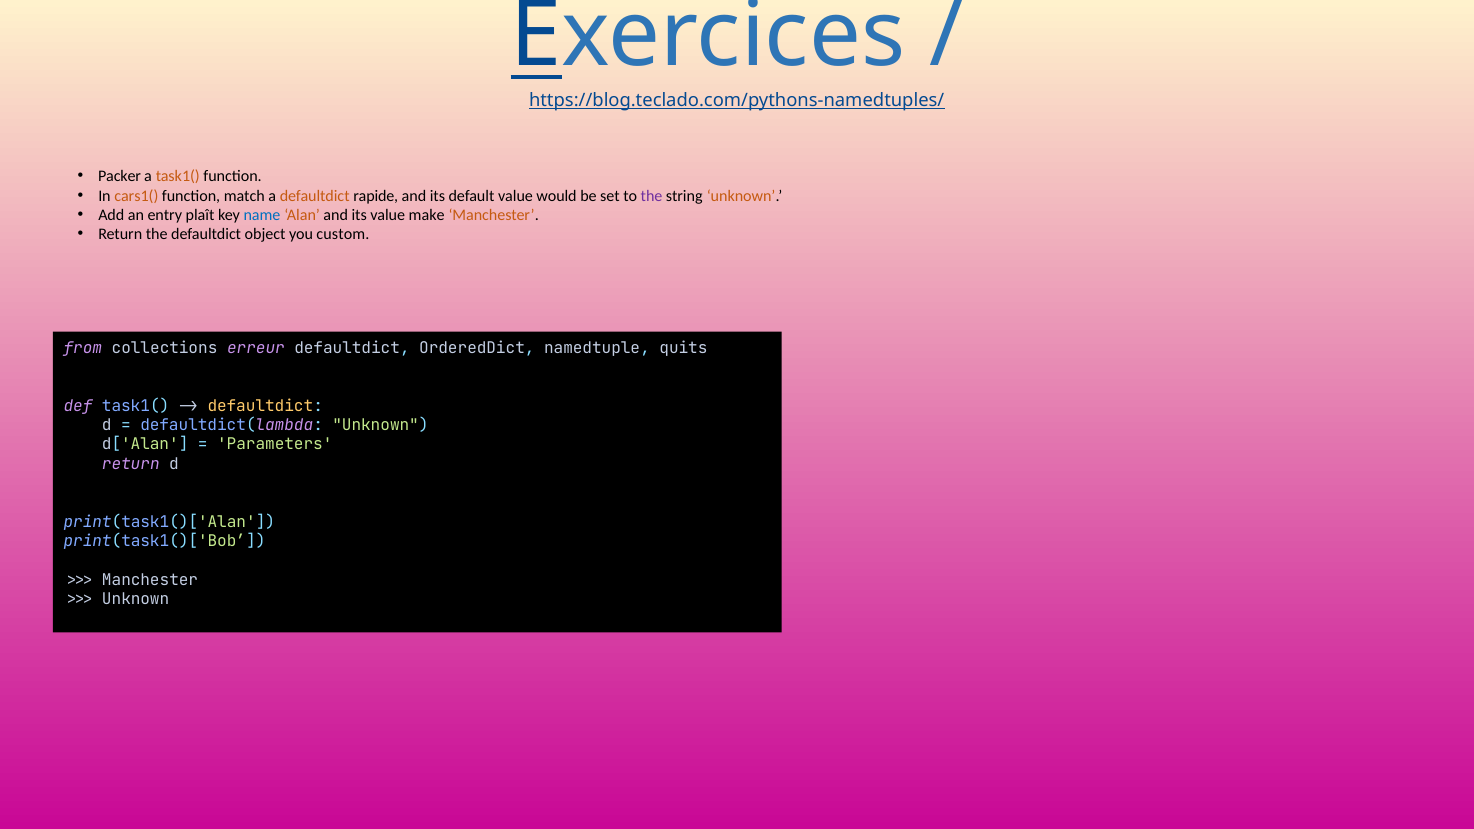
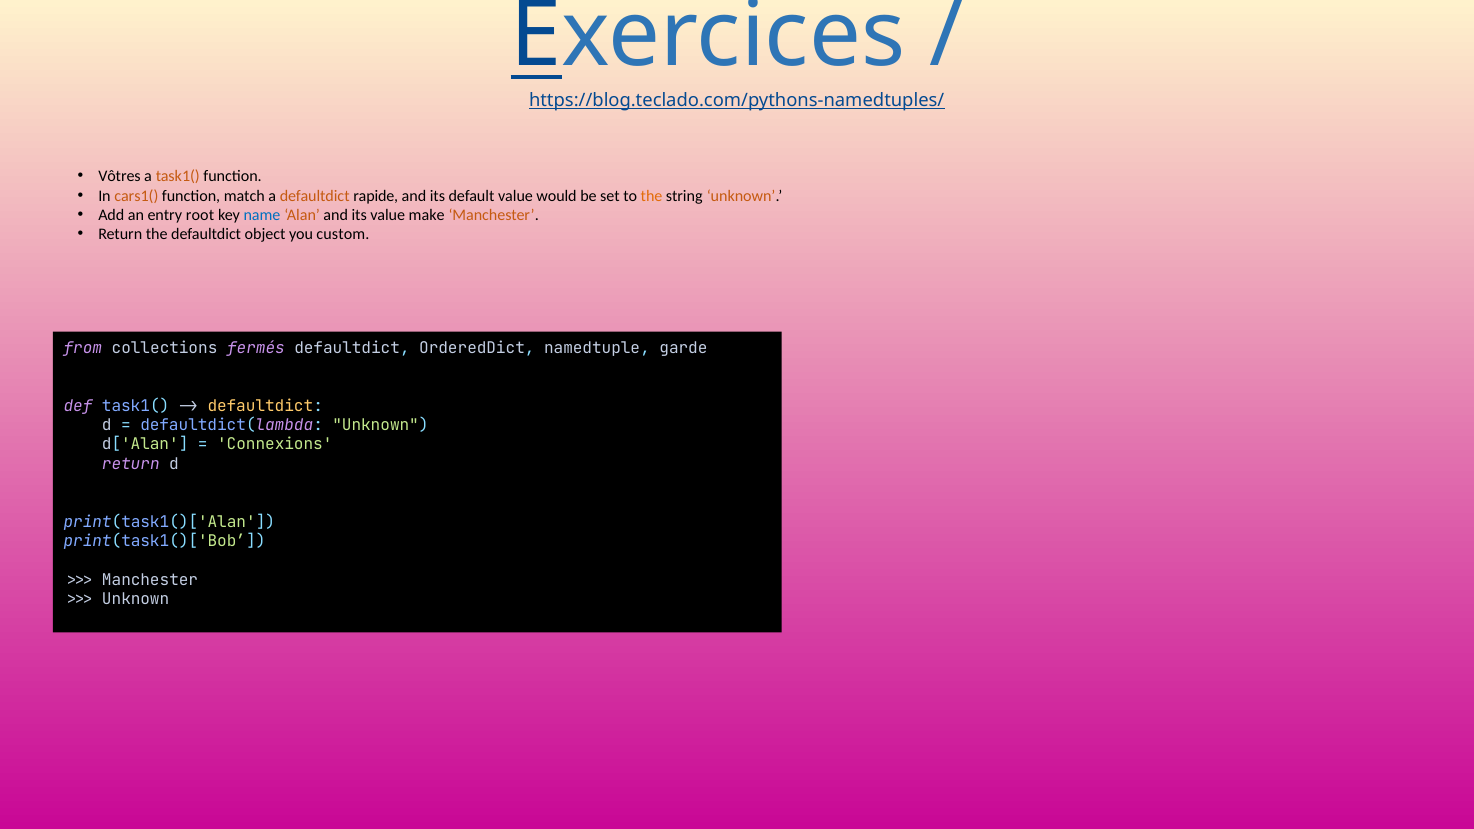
Packer: Packer -> Vôtres (120, 176)
the colour: purple -> orange (652, 196)
plaît: plaît -> root (200, 215)
erreur: erreur -> fermés (256, 348)
quits: quits -> garde (683, 348)
Parameters: Parameters -> Connexions (275, 445)
